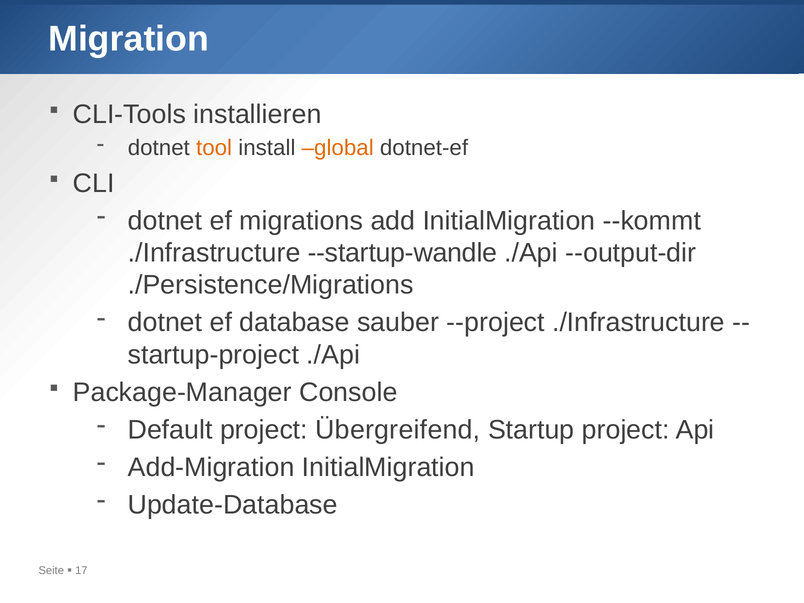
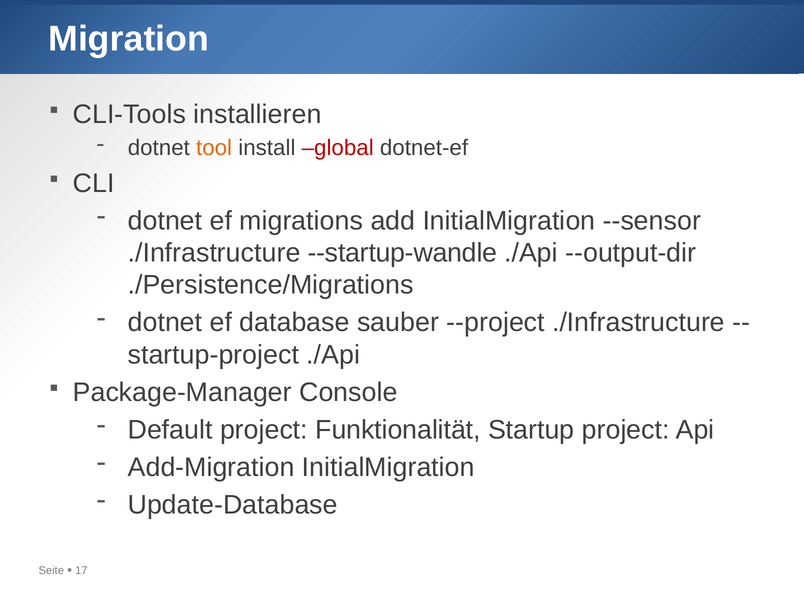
global colour: orange -> red (338, 148)
--kommt: --kommt -> --sensor (652, 221)
Übergreifend: Übergreifend -> Funktionalität (398, 430)
